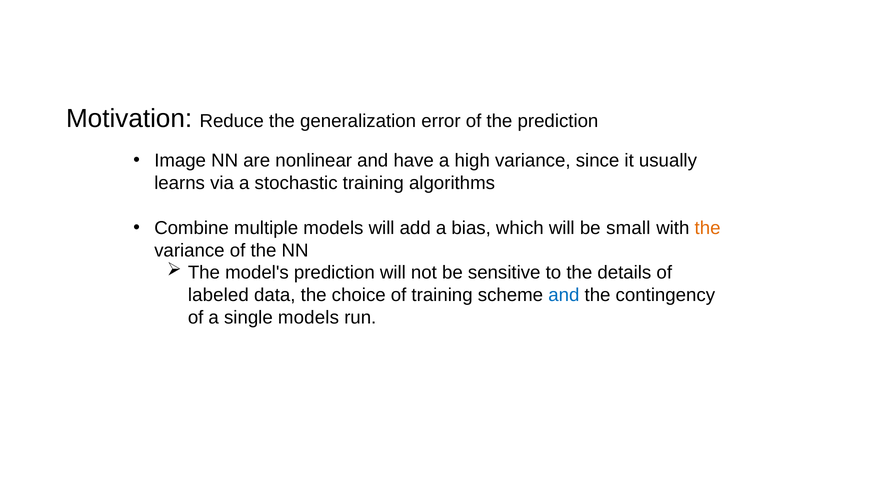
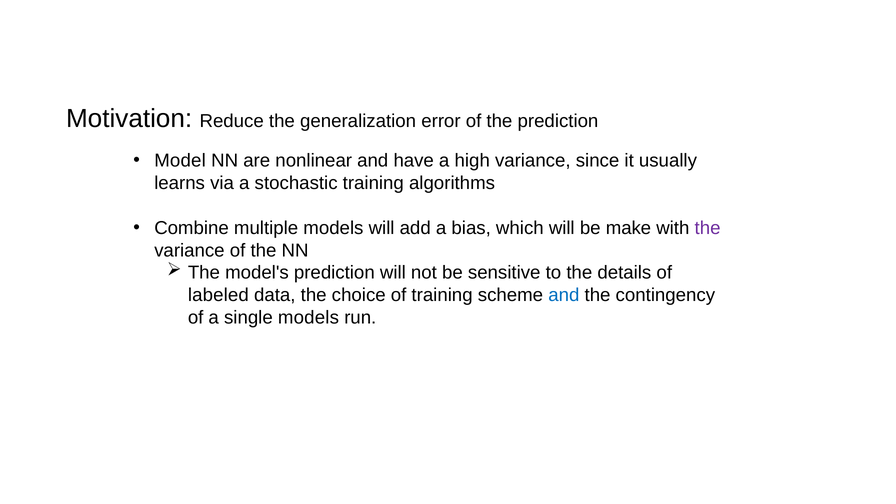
Image: Image -> Model (180, 161)
small: small -> make (628, 228)
the colour: orange -> purple (708, 228)
